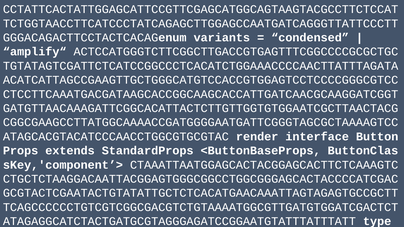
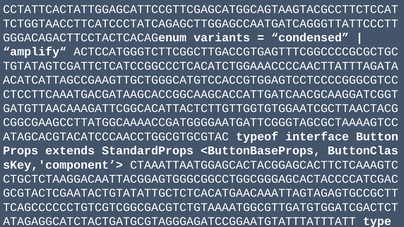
render: render -> typeof (257, 137)
